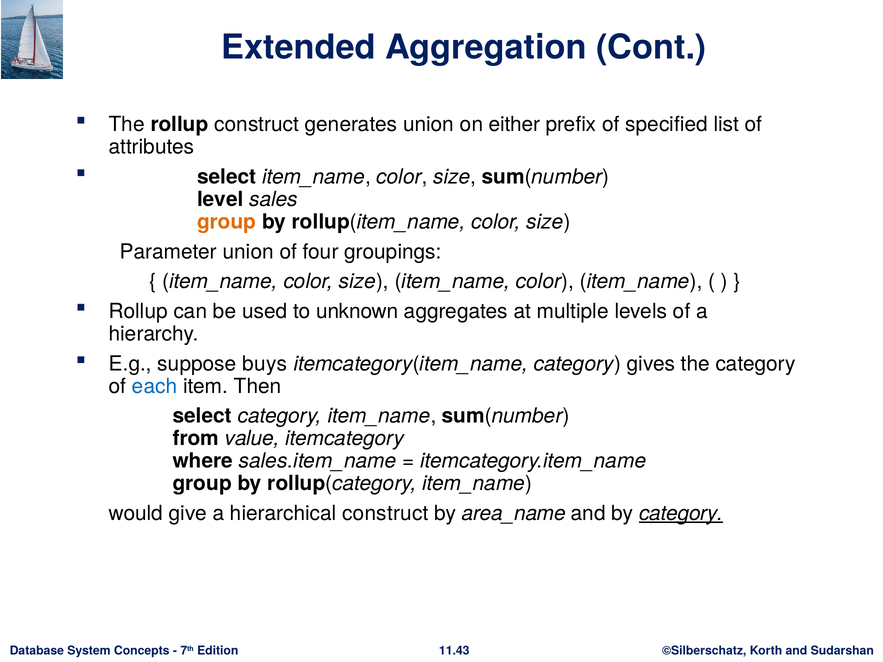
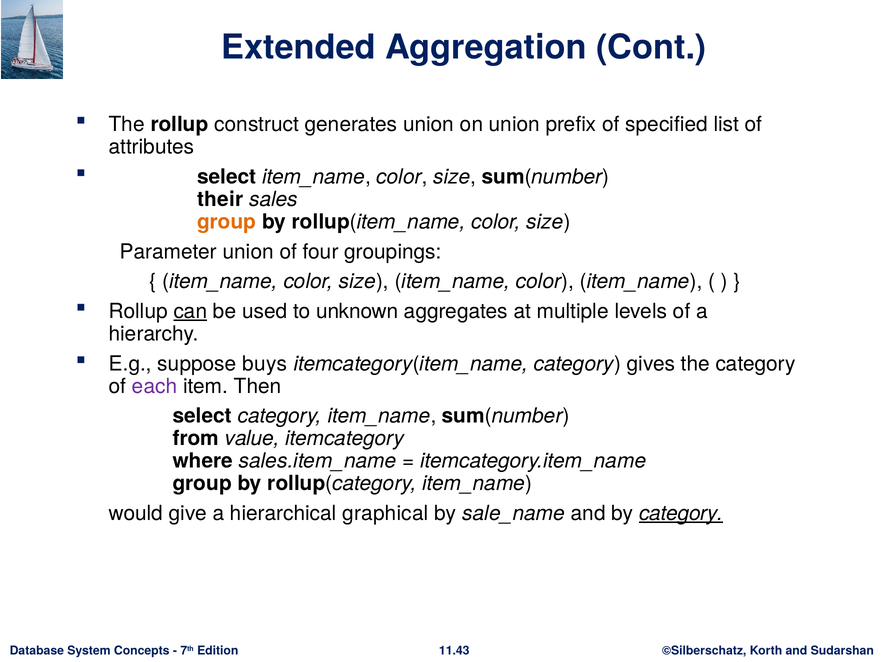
on either: either -> union (514, 125)
level: level -> their (220, 199)
can underline: none -> present (190, 311)
each colour: blue -> purple (155, 386)
hierarchical construct: construct -> graphical (385, 514)
area_name: area_name -> sale_name (514, 514)
